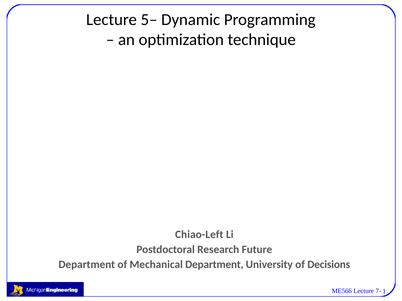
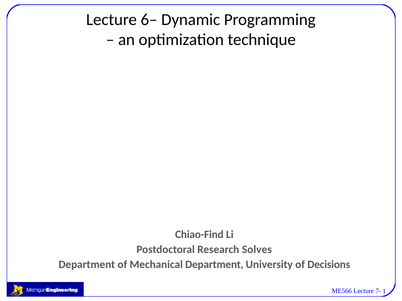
5–: 5– -> 6– (149, 20)
Chiao-Left: Chiao-Left -> Chiao-Find (199, 235)
Future: Future -> Solves (257, 250)
